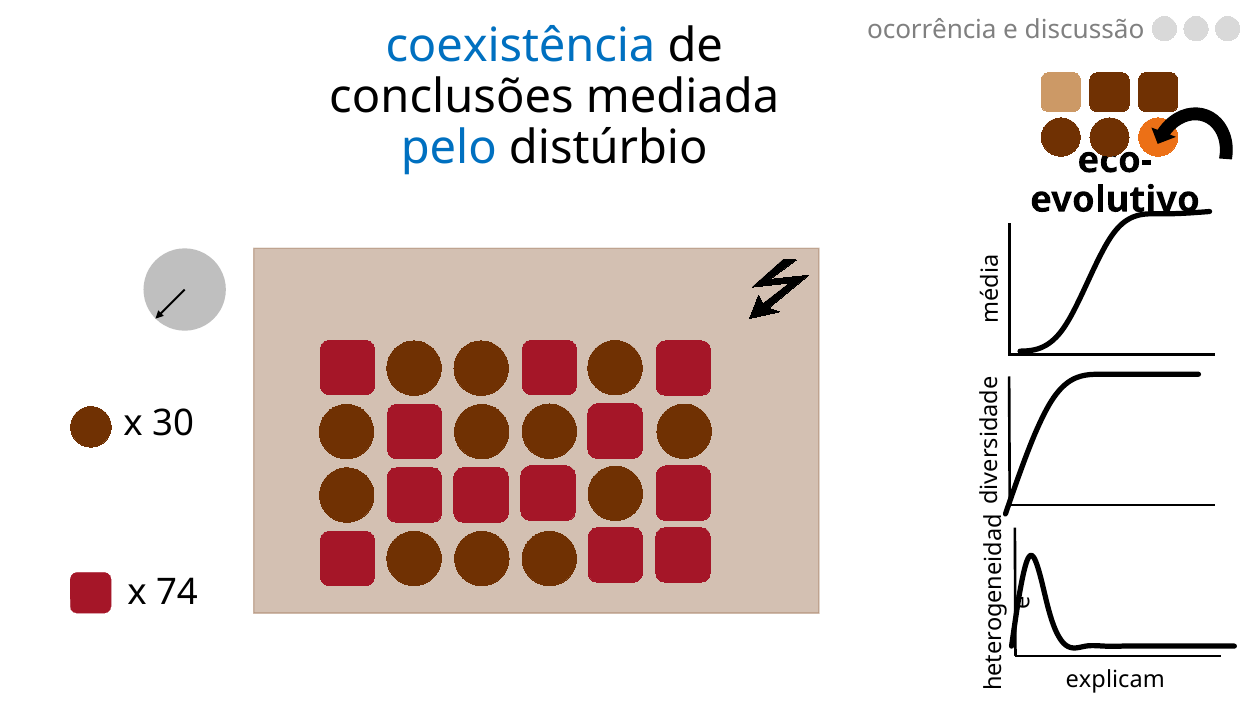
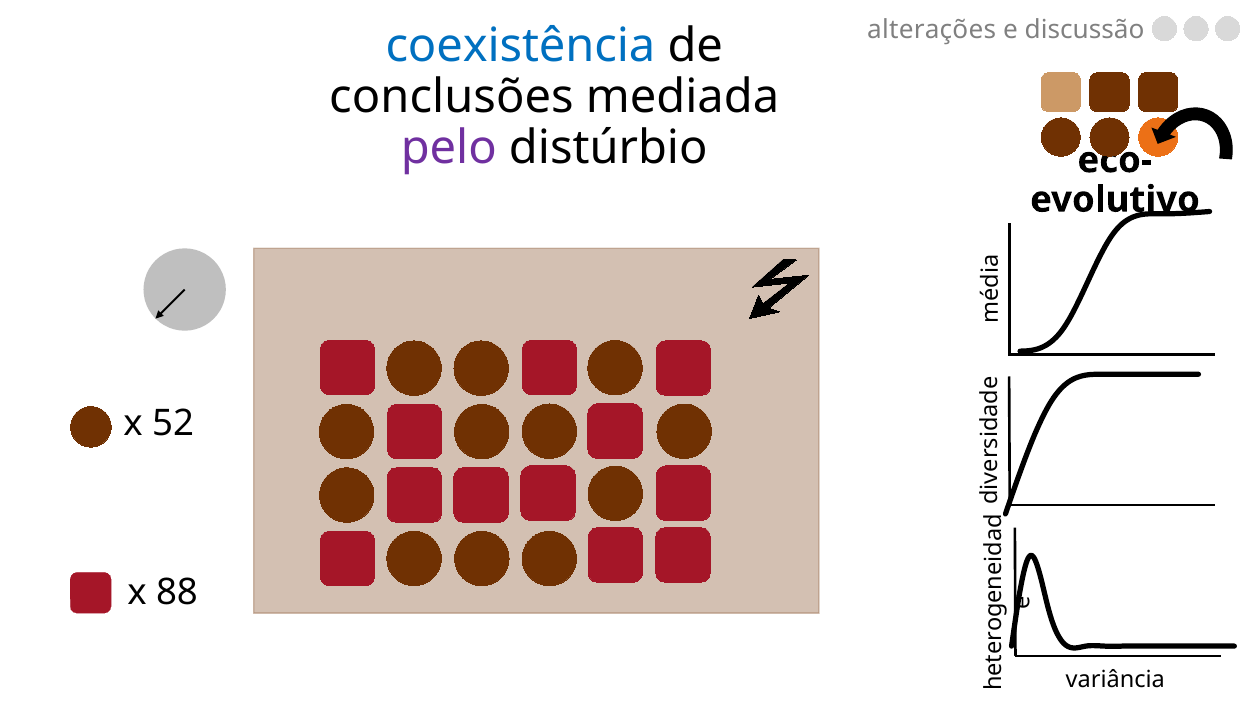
ocorrência: ocorrência -> alterações (932, 29)
pelo colour: blue -> purple (449, 148)
30: 30 -> 52 (173, 424)
74: 74 -> 88 (177, 593)
explicam: explicam -> variância (1115, 680)
